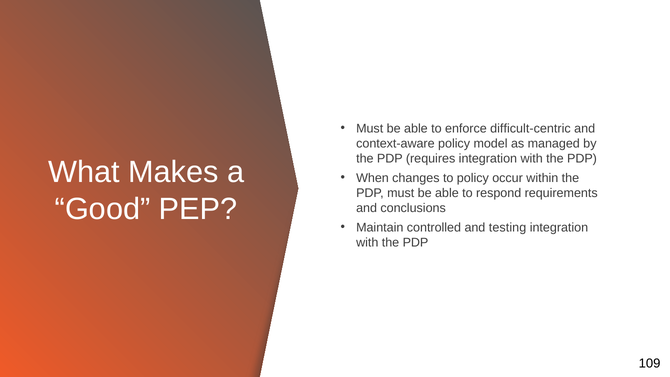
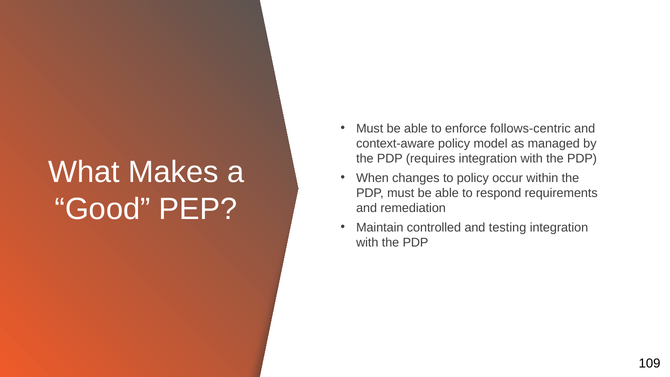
difficult-centric: difficult-centric -> follows-centric (530, 129)
conclusions: conclusions -> remediation (413, 208)
